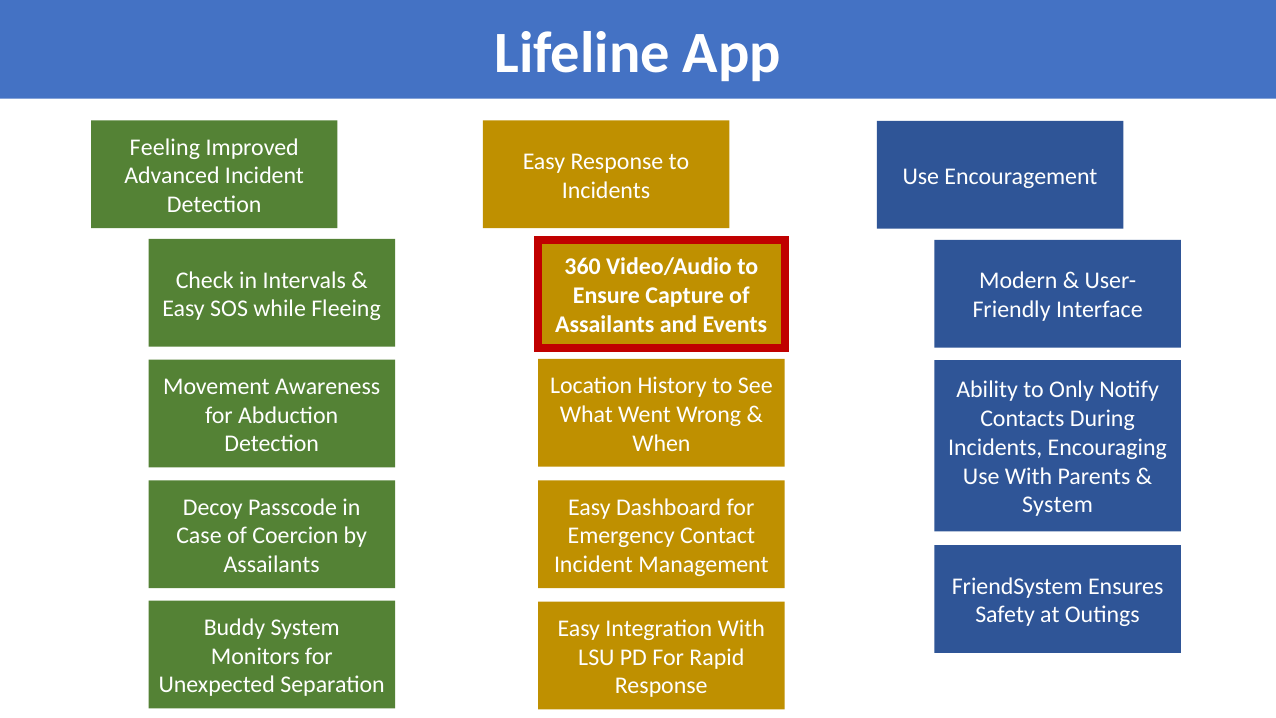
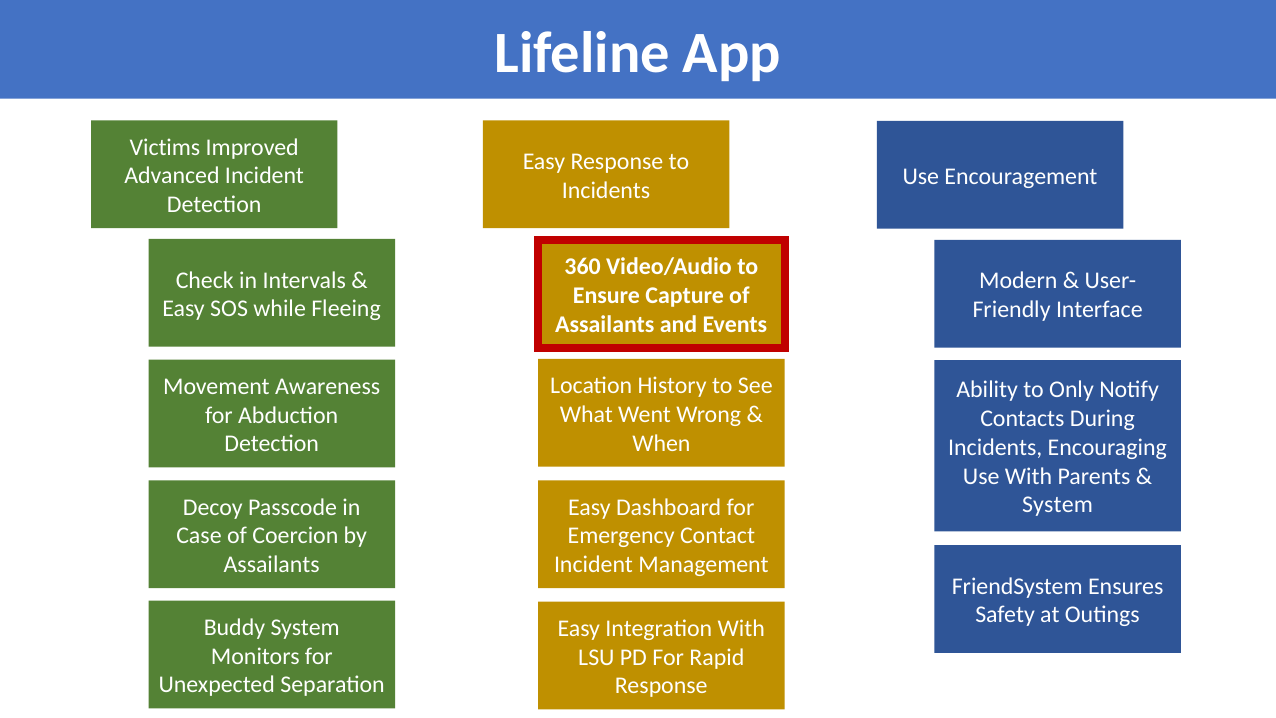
Feeling: Feeling -> Victims (165, 147)
